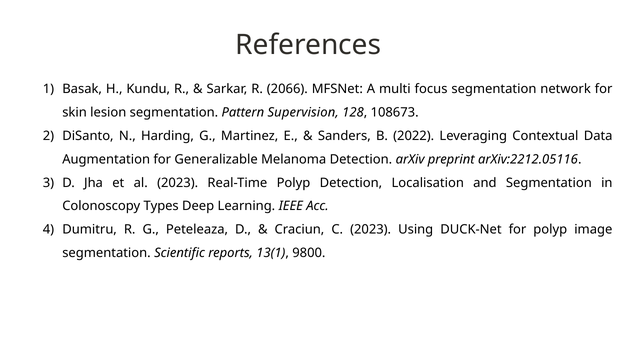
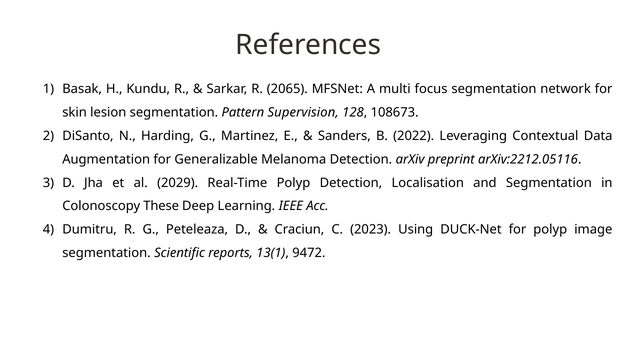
2066: 2066 -> 2065 (287, 89)
al 2023: 2023 -> 2029 (178, 183)
Types: Types -> These (161, 206)
9800: 9800 -> 9472 (309, 253)
